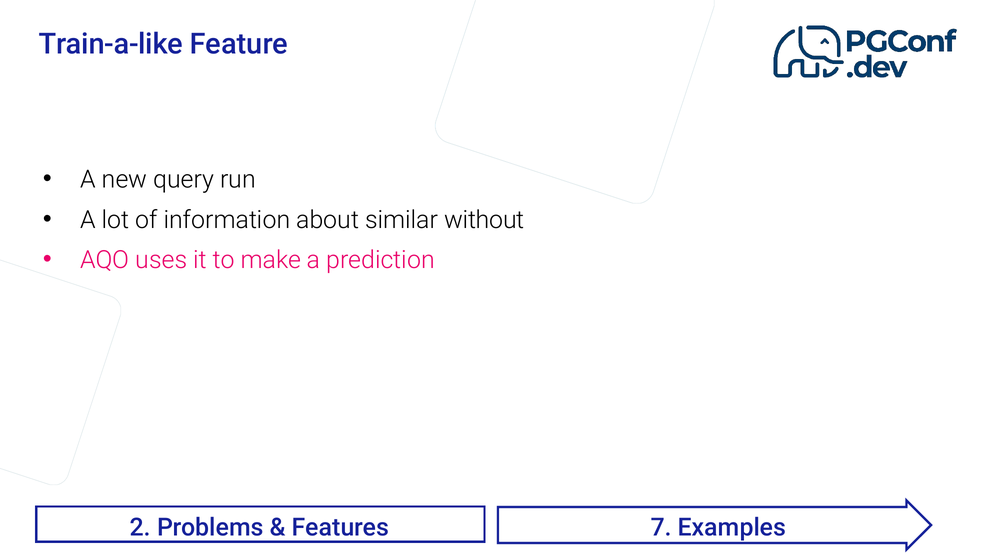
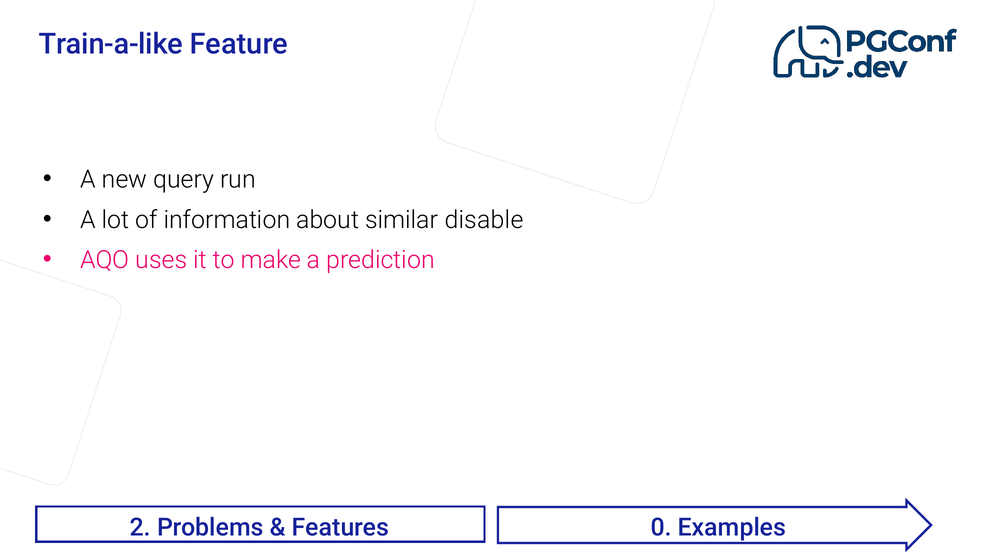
without: without -> disable (484, 220)
7: 7 -> 0 (661, 528)
